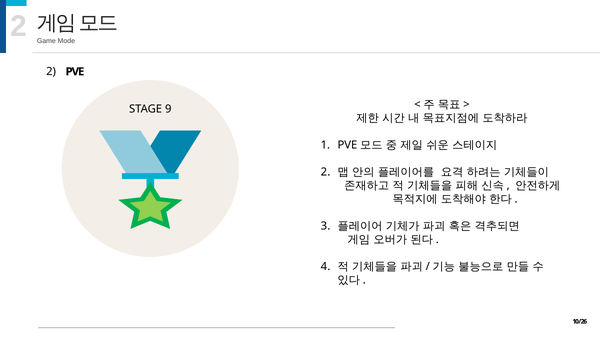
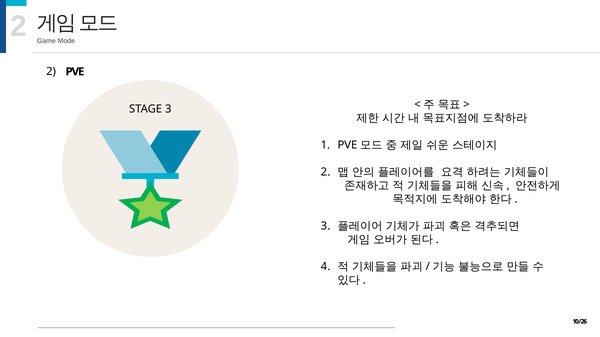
STAGE 9: 9 -> 3 (168, 109)
